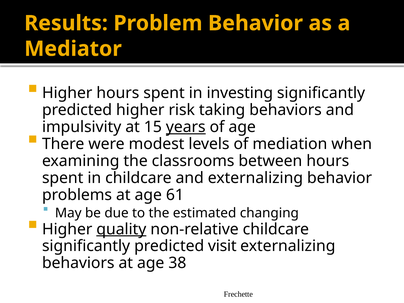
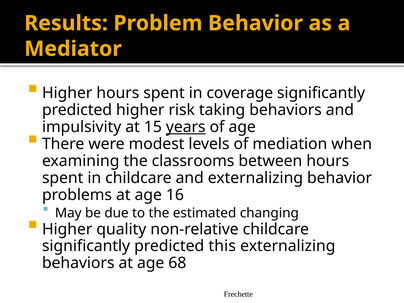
investing: investing -> coverage (240, 93)
61: 61 -> 16 (175, 195)
quality underline: present -> none (121, 229)
visit: visit -> this (222, 246)
38: 38 -> 68 (177, 263)
